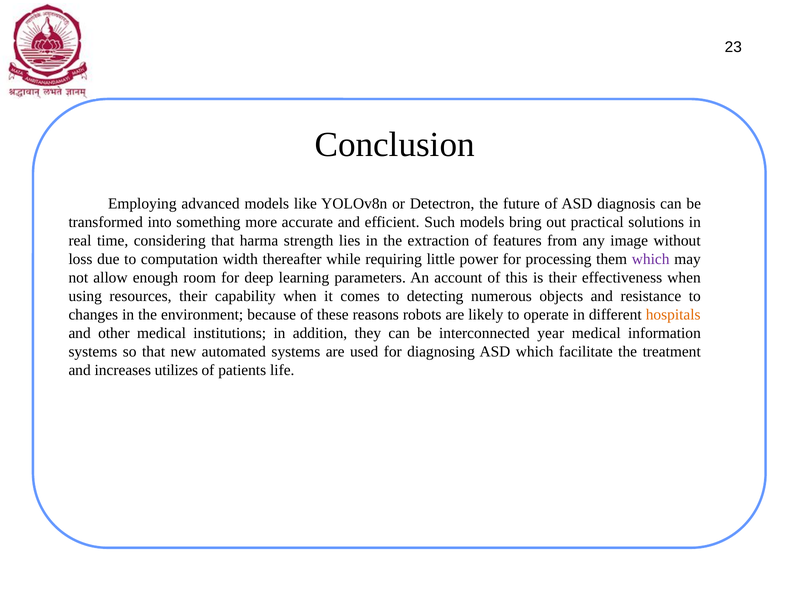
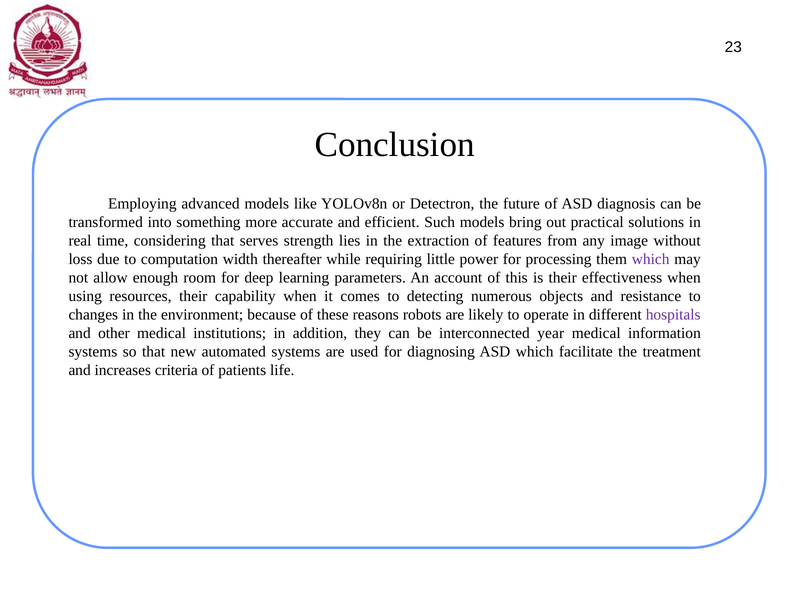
harma: harma -> serves (259, 241)
hospitals colour: orange -> purple (673, 315)
utilizes: utilizes -> criteria (176, 370)
